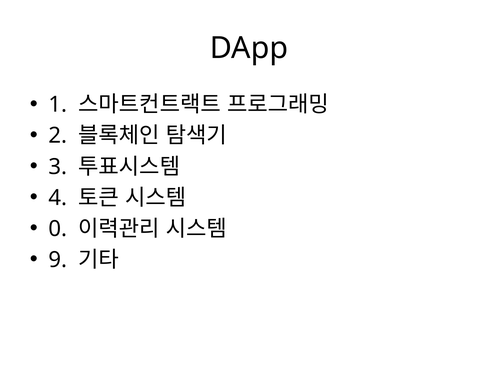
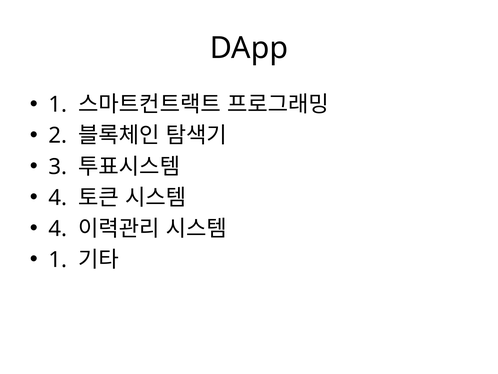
0: 0 -> 4 (58, 228)
9: 9 -> 1 (58, 259)
